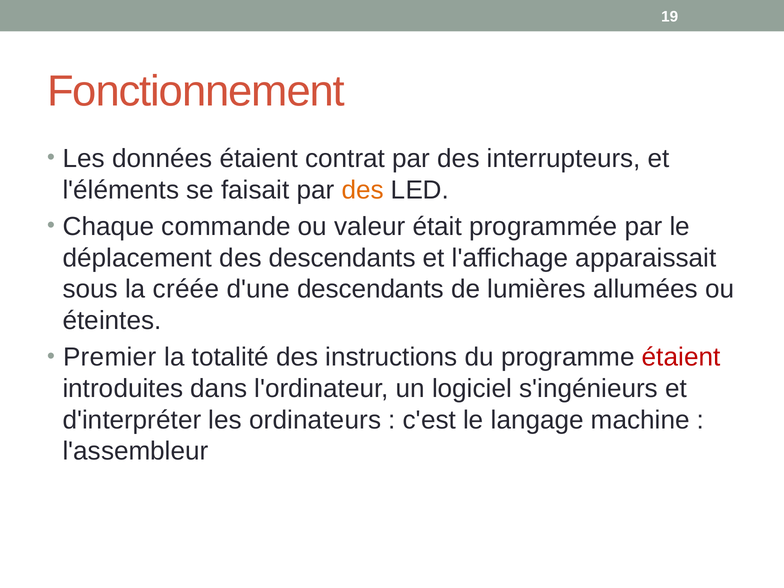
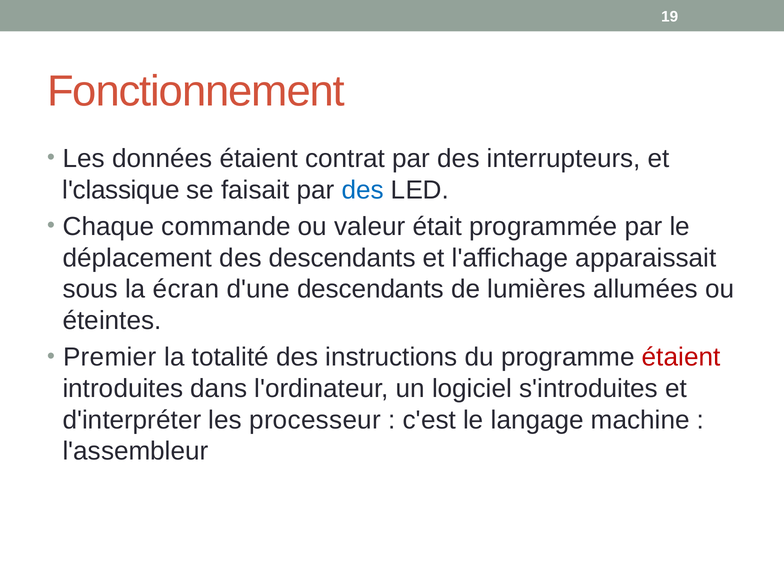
l'éléments: l'éléments -> l'classique (121, 190)
des colour: orange -> blue (363, 190)
créée: créée -> écran (186, 289)
s'ingénieurs: s'ingénieurs -> s'introduites (589, 389)
ordinateurs: ordinateurs -> processeur (315, 420)
